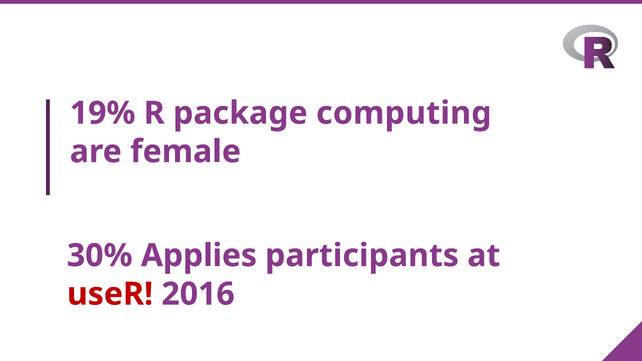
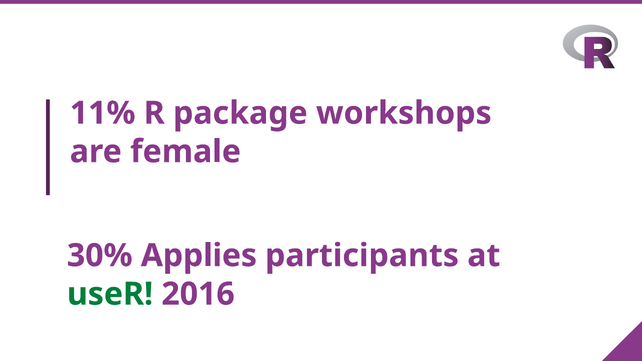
19%: 19% -> 11% (103, 113)
computing: computing -> workshops (404, 113)
useR colour: red -> green (110, 294)
